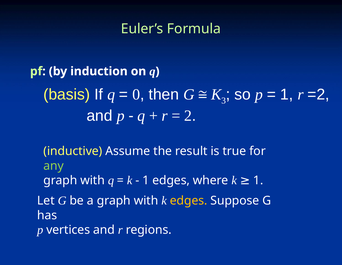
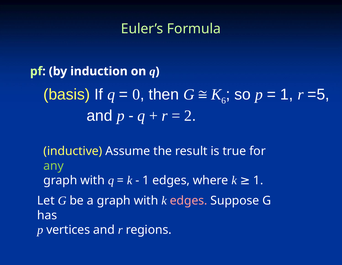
3: 3 -> 6 (224, 100)
=2: =2 -> =5 (318, 94)
edges colour: yellow -> pink (189, 200)
